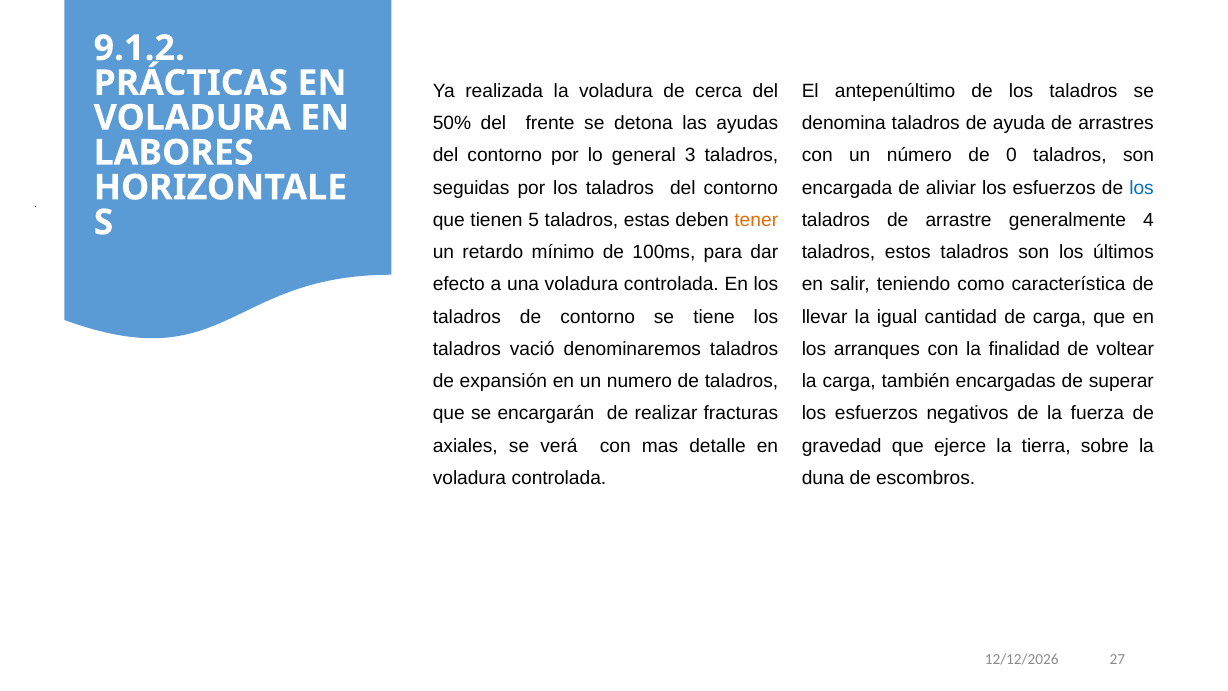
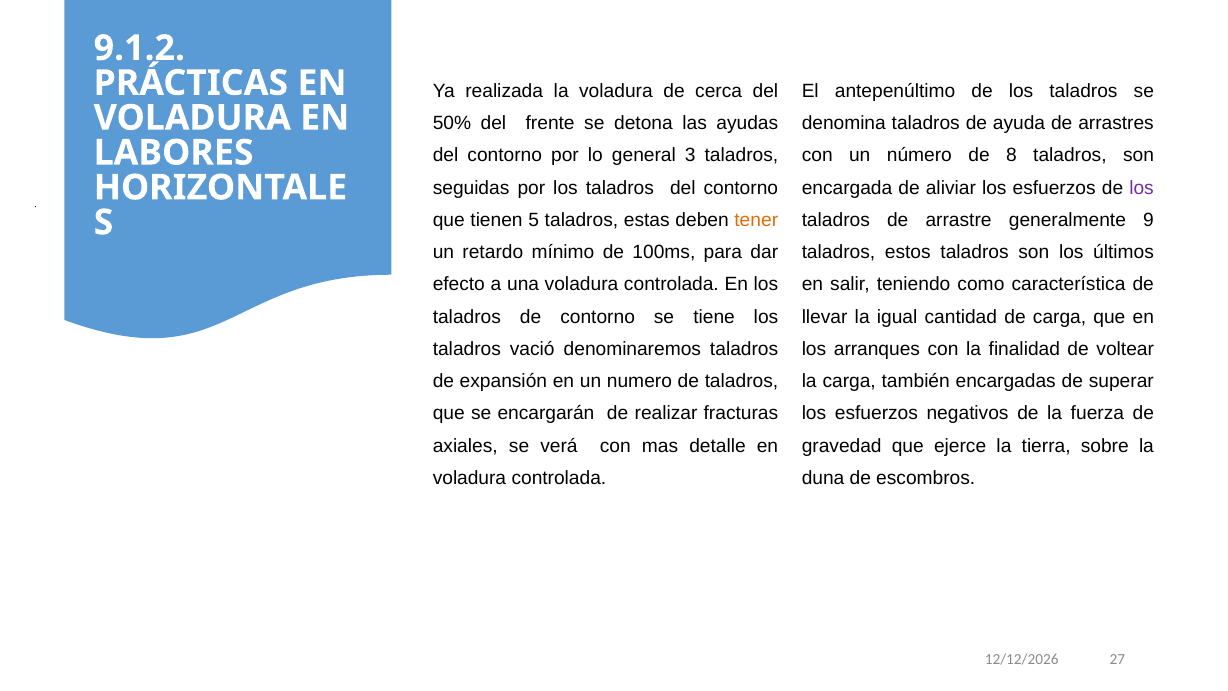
0: 0 -> 8 (1011, 155)
los colour: blue -> purple (1142, 188)
4: 4 -> 9 (1149, 220)
